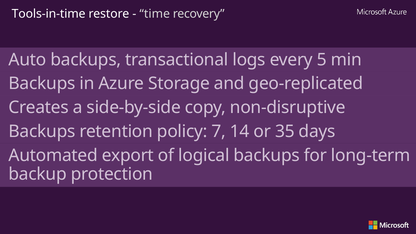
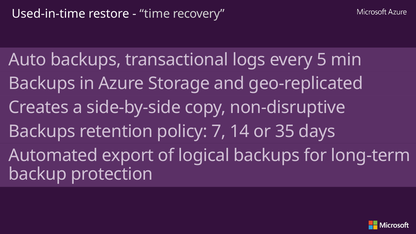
Tools-in-time: Tools-in-time -> Used-in-time (49, 14)
